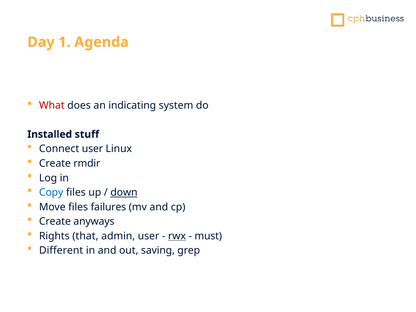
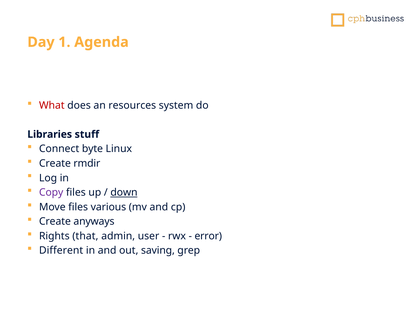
indicating: indicating -> resources (132, 105)
Installed: Installed -> Libraries (50, 134)
Connect user: user -> byte (92, 149)
Copy colour: blue -> purple (51, 192)
failures: failures -> various (108, 207)
rwx underline: present -> none (177, 236)
must: must -> error (208, 236)
